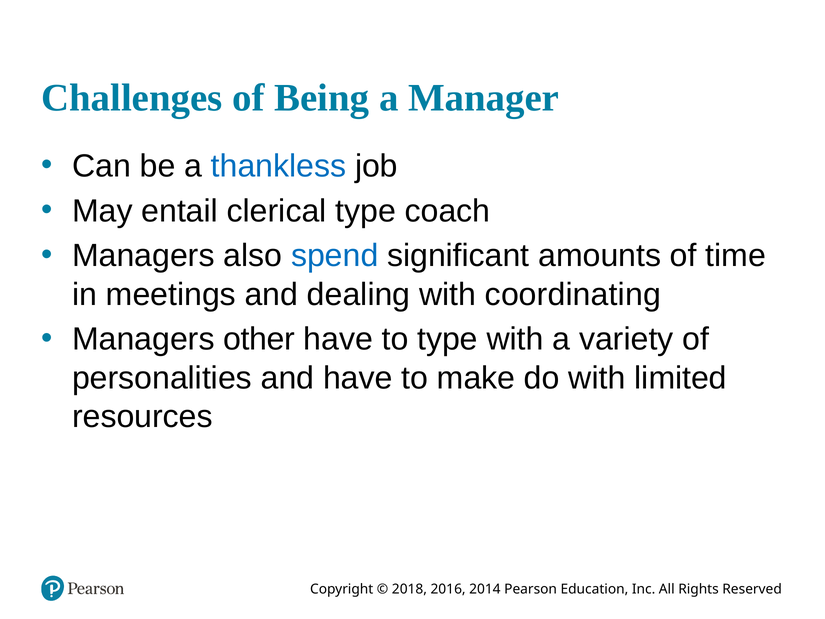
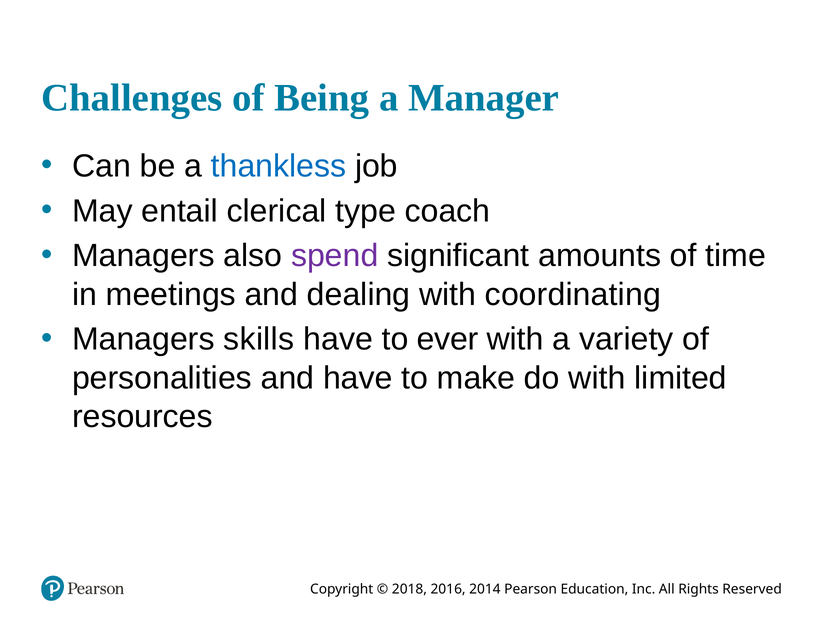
spend colour: blue -> purple (335, 256)
other: other -> skills (259, 339)
to type: type -> ever (448, 339)
